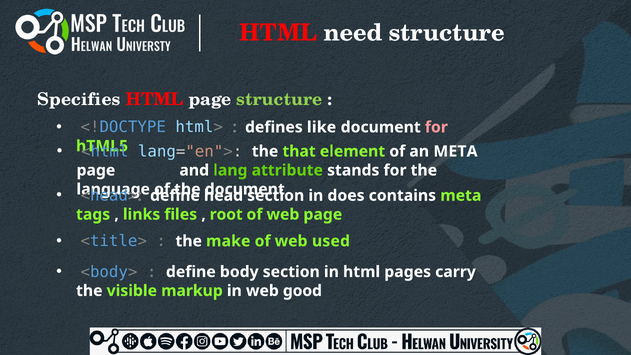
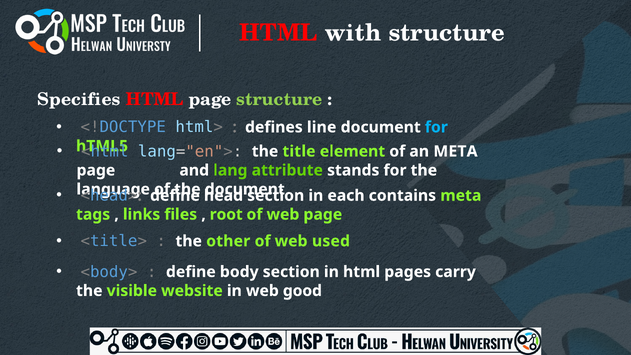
need: need -> with (353, 33)
like: like -> line (322, 127)
for colour: pink -> light blue (436, 127)
that: that -> title (299, 151)
does: does -> each (346, 196)
make: make -> other (228, 241)
markup: markup -> website (192, 291)
